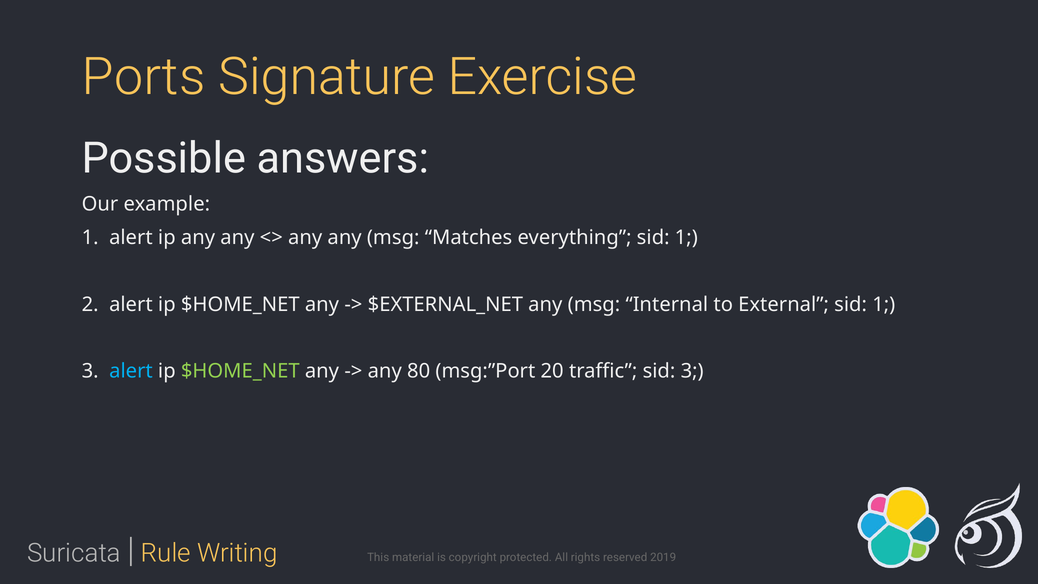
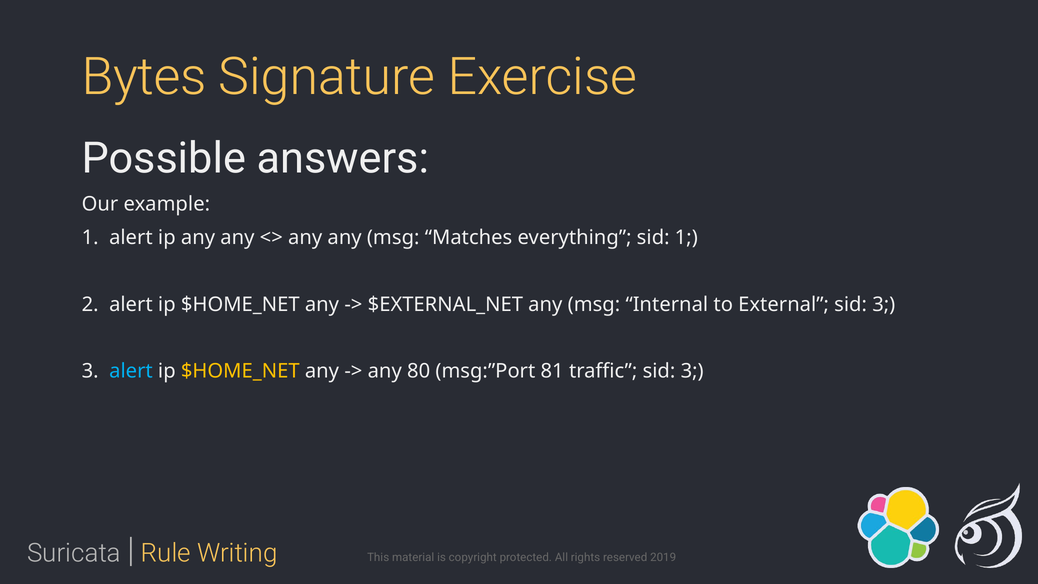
Ports: Ports -> Bytes (144, 77)
External sid 1: 1 -> 3 (884, 304)
$HOME_NET colour: light green -> yellow (240, 371)
20: 20 -> 81 (552, 371)
